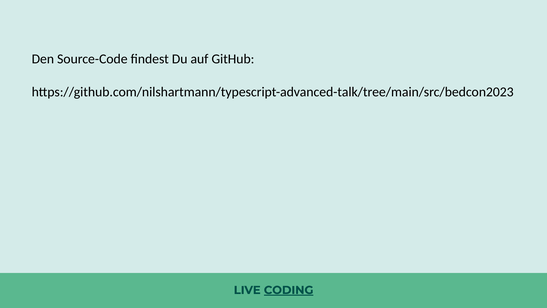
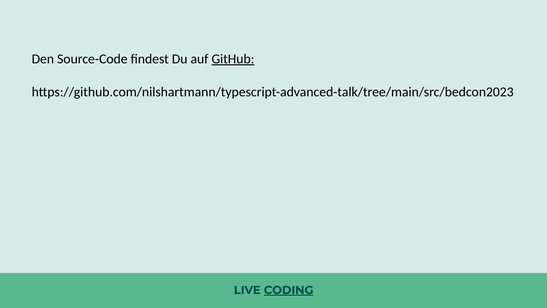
GitHub underline: none -> present (233, 59)
